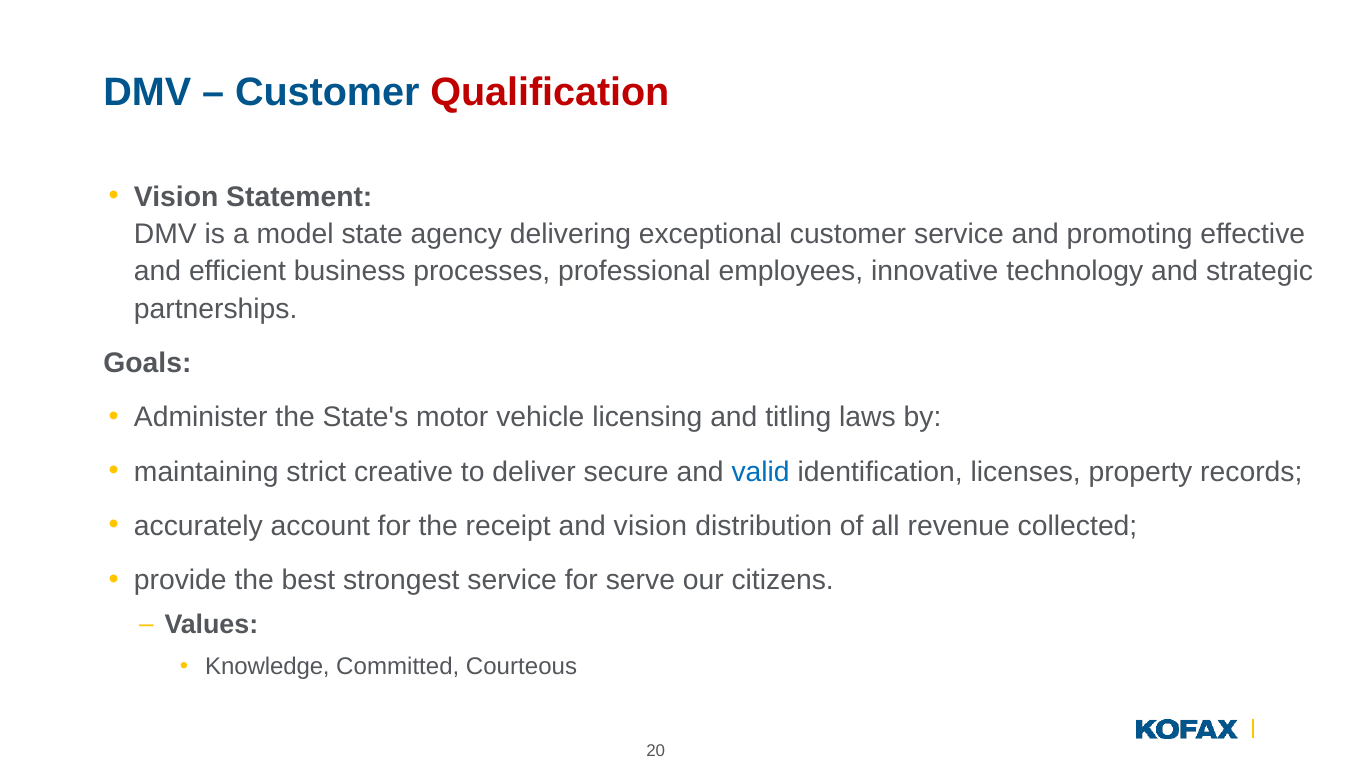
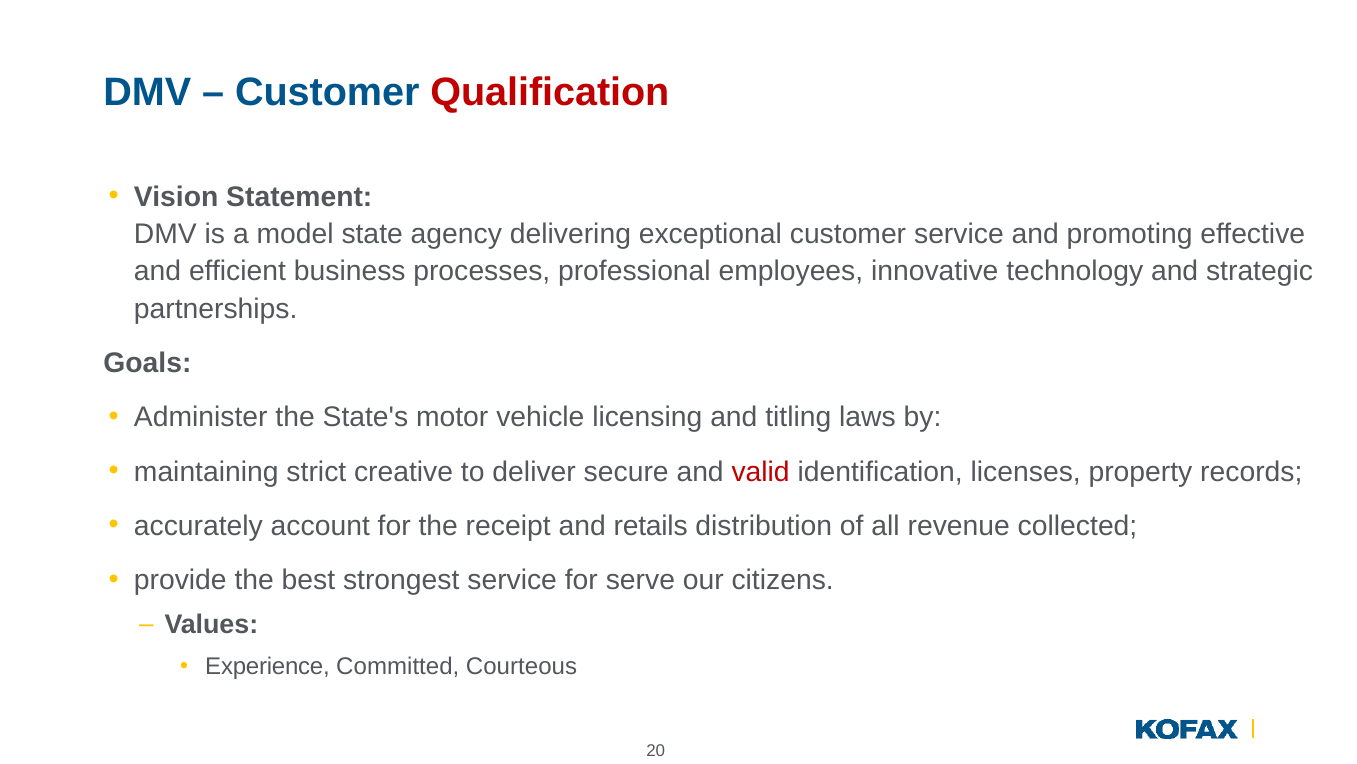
valid colour: blue -> red (761, 471)
and vision: vision -> retails (651, 525)
Knowledge: Knowledge -> Experience (267, 666)
